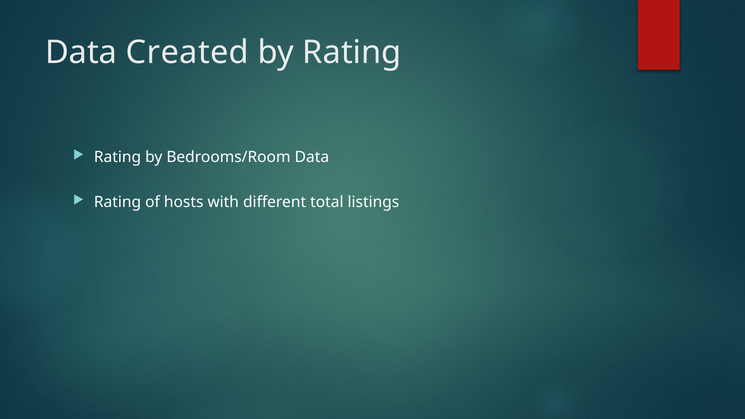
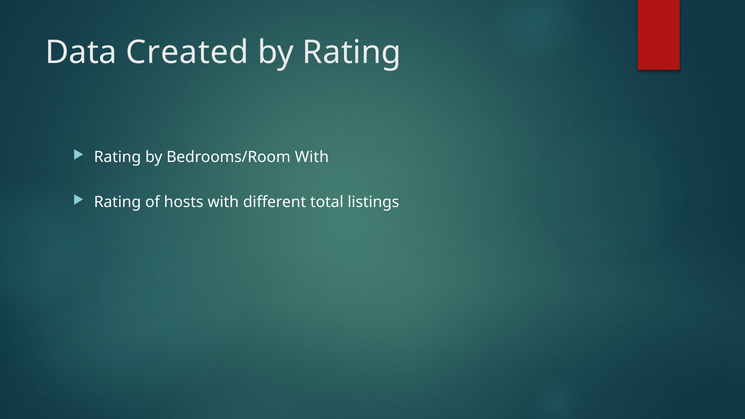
Bedrooms/Room Data: Data -> With (312, 157)
